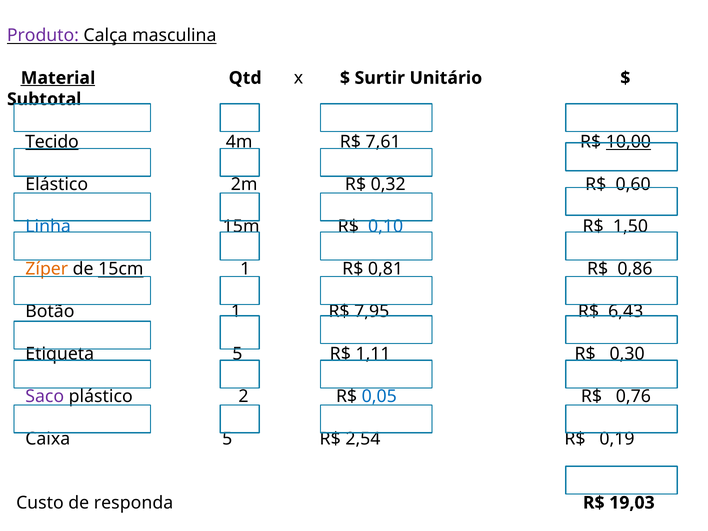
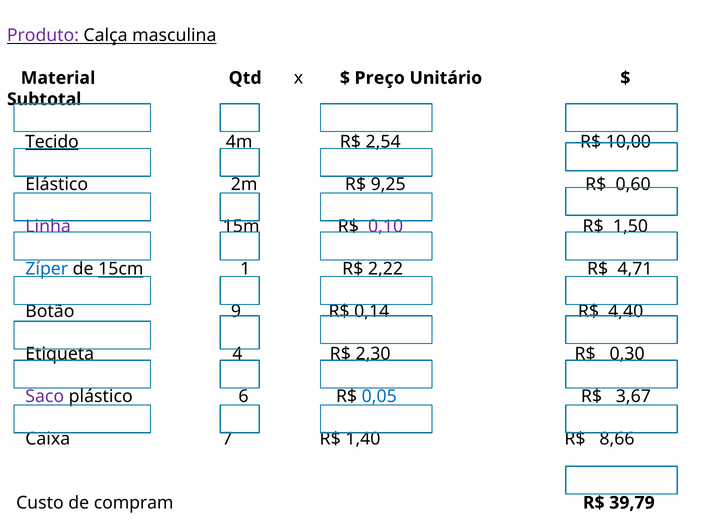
Material underline: present -> none (58, 78)
Surtir: Surtir -> Preço (380, 78)
7,61: 7,61 -> 2,54 (383, 142)
10,00 underline: present -> none (628, 142)
0,32: 0,32 -> 9,25 (388, 184)
Linha colour: blue -> purple (48, 227)
0,10 colour: blue -> purple (386, 227)
Zíper colour: orange -> blue (47, 269)
0,81: 0,81 -> 2,22 (385, 269)
0,86: 0,86 -> 4,71 (635, 269)
Botão 1: 1 -> 9 (236, 312)
7,95: 7,95 -> 0,14 (372, 312)
6,43: 6,43 -> 4,40 (626, 312)
Etiqueta 5: 5 -> 4 (237, 354)
1,11: 1,11 -> 2,30 (373, 354)
2: 2 -> 6 (244, 397)
0,76: 0,76 -> 3,67 (633, 397)
Caixa 5: 5 -> 7 (227, 439)
2,54: 2,54 -> 1,40 (363, 439)
0,19: 0,19 -> 8,66 (617, 439)
responda: responda -> compram (134, 503)
19,03: 19,03 -> 39,79 (632, 503)
